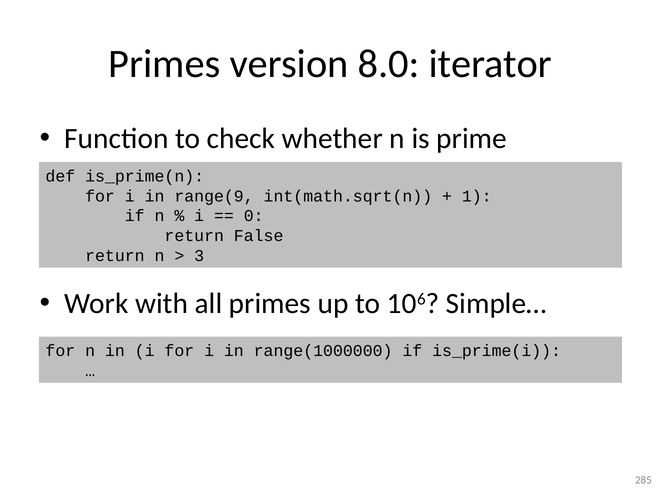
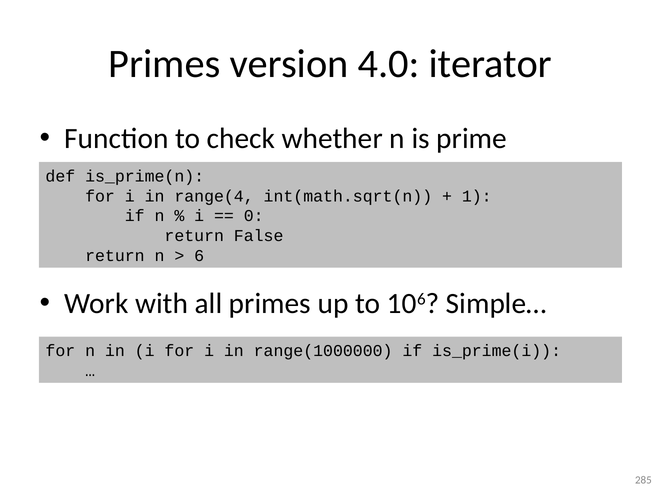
8.0: 8.0 -> 4.0 (389, 64)
range(9: range(9 -> range(4 (214, 196)
3: 3 -> 6 (199, 256)
